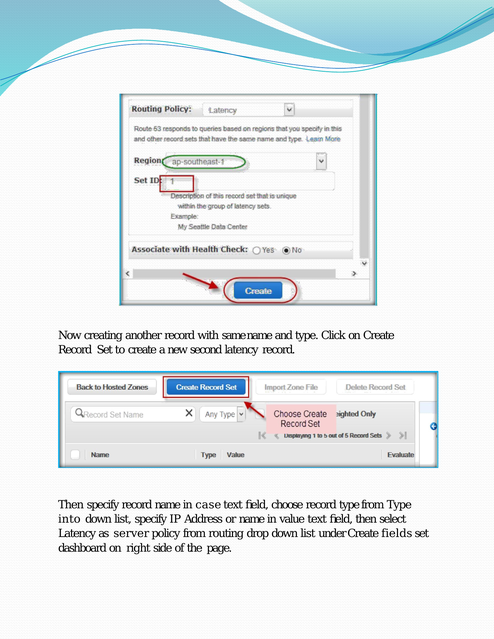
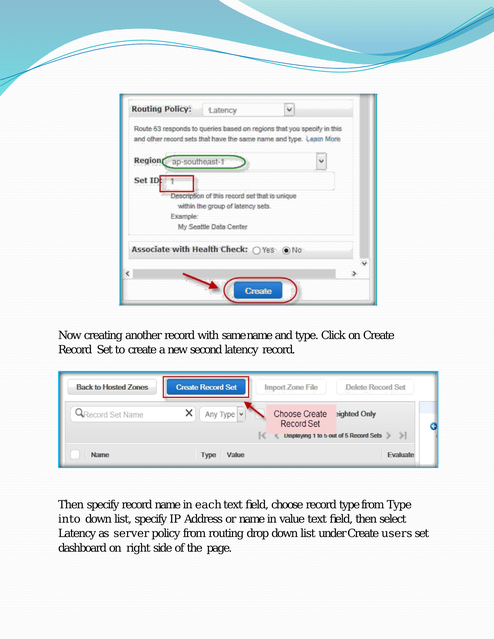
case: case -> each (208, 505)
fields: fields -> users (397, 534)
